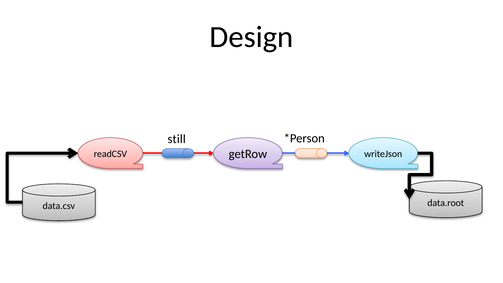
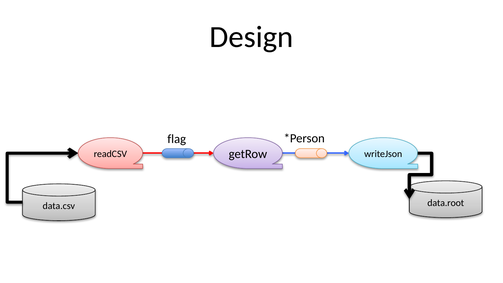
still: still -> flag (177, 139)
